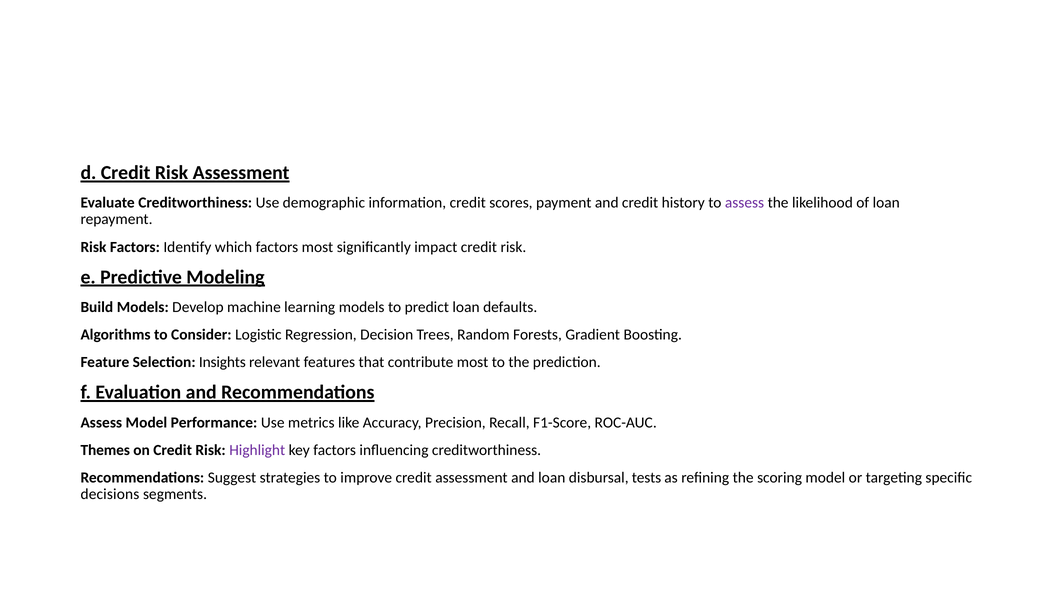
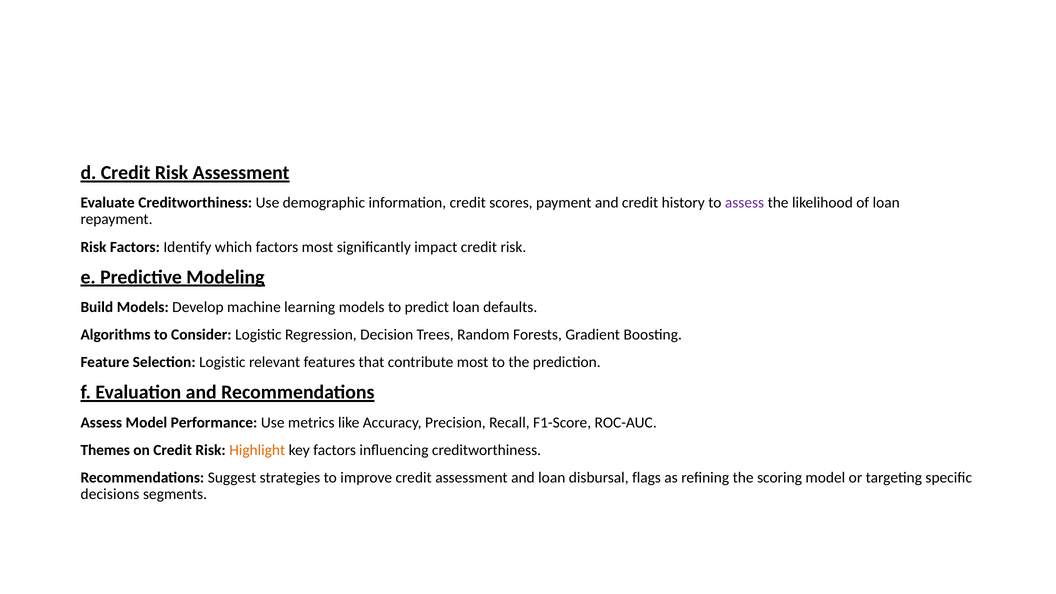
Selection Insights: Insights -> Logistic (222, 362)
Highlight colour: purple -> orange (257, 450)
tests: tests -> flags (647, 478)
